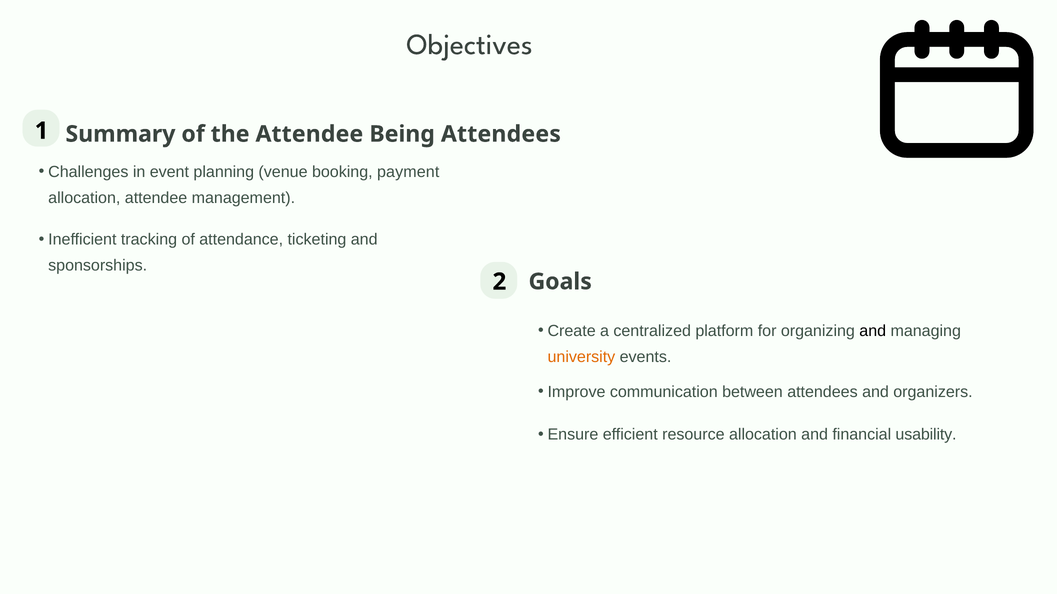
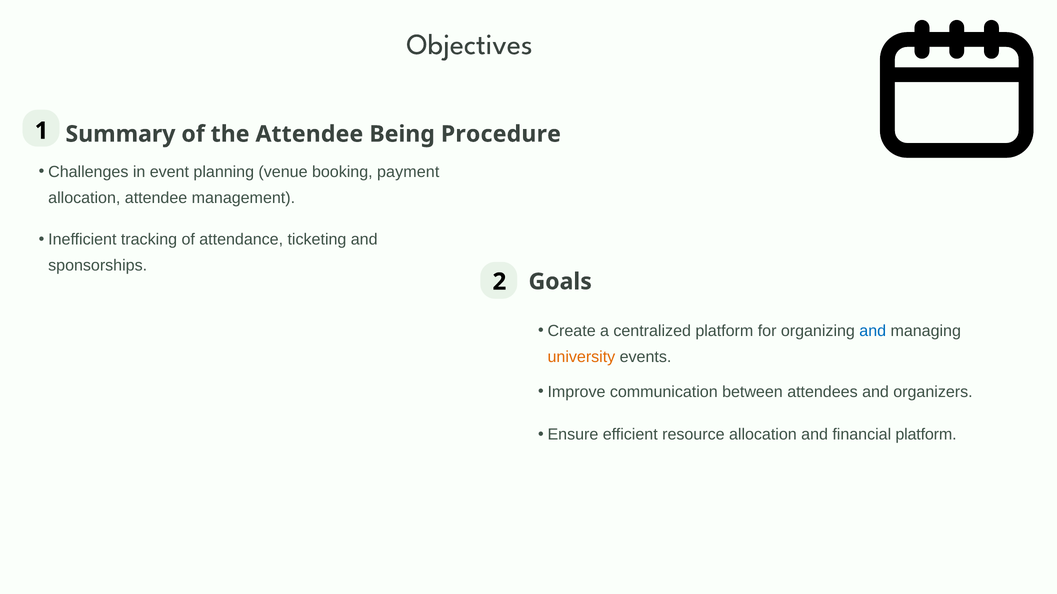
Being Attendees: Attendees -> Procedure (501, 134)
and colour: black -> blue (873, 331)
financial usability: usability -> platform (926, 435)
